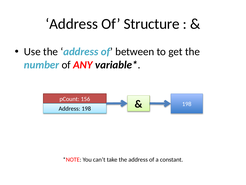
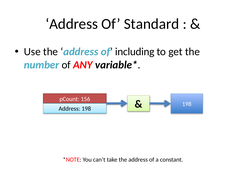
Structure: Structure -> Standard (152, 24)
between: between -> including (135, 52)
